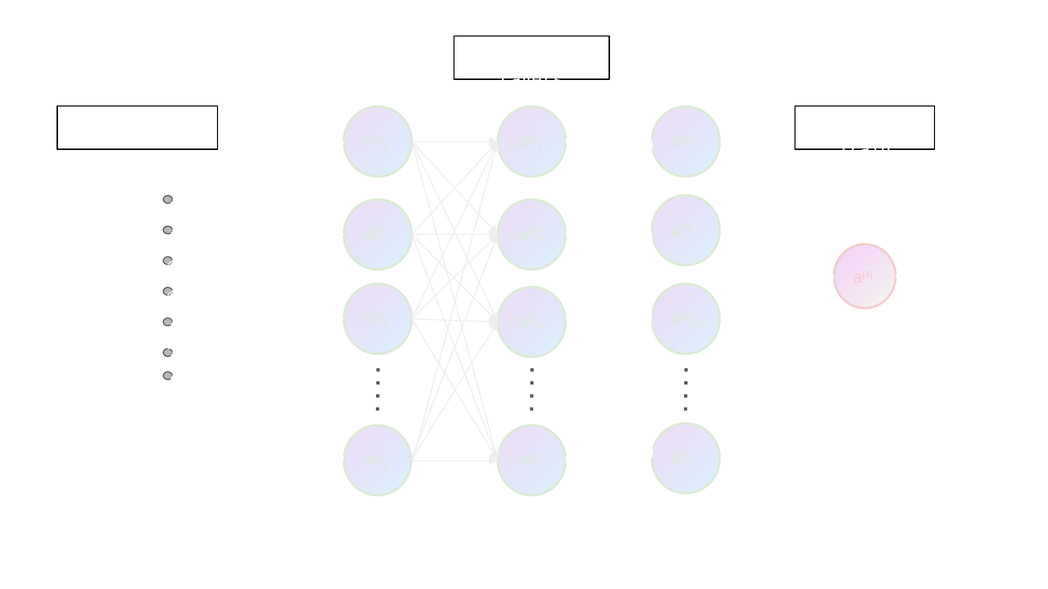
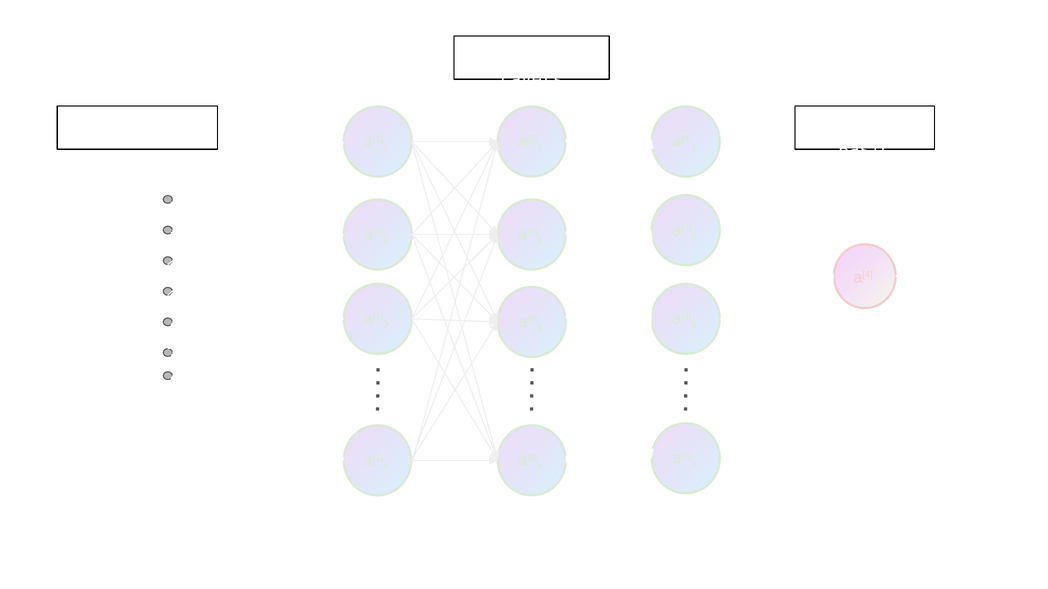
Train: Train -> Basic (865, 149)
